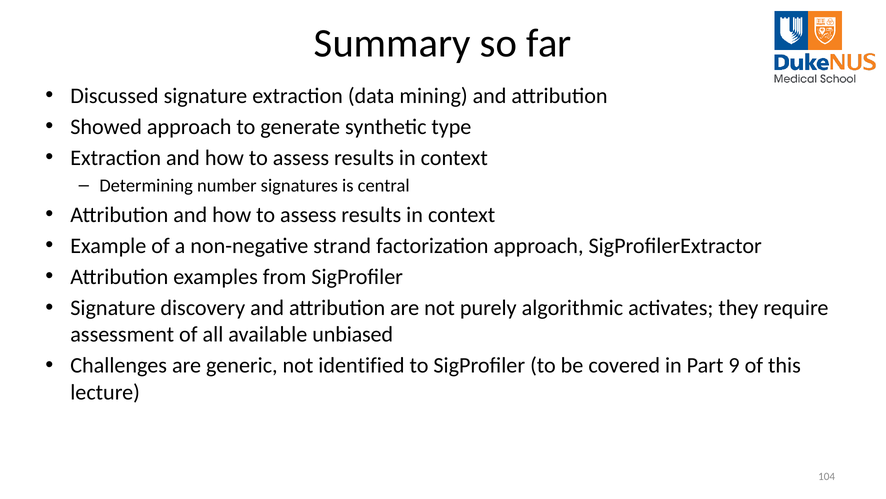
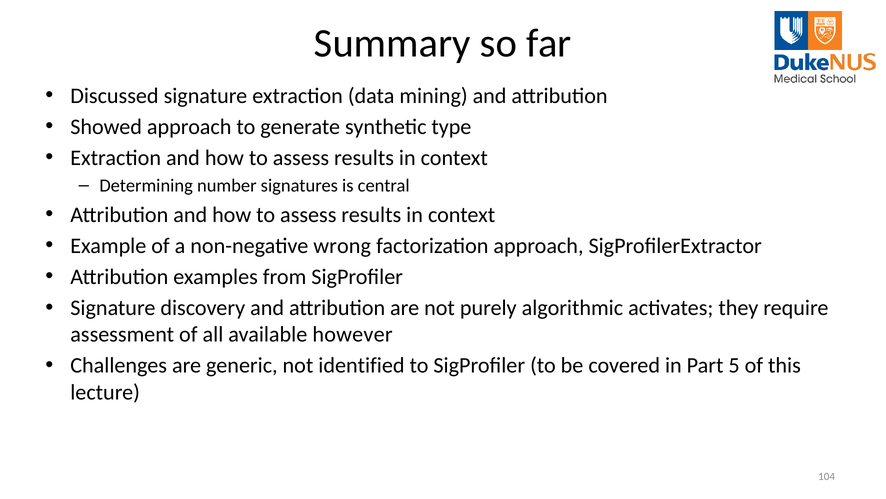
strand: strand -> wrong (342, 246)
unbiased: unbiased -> however (353, 334)
9: 9 -> 5 (734, 365)
